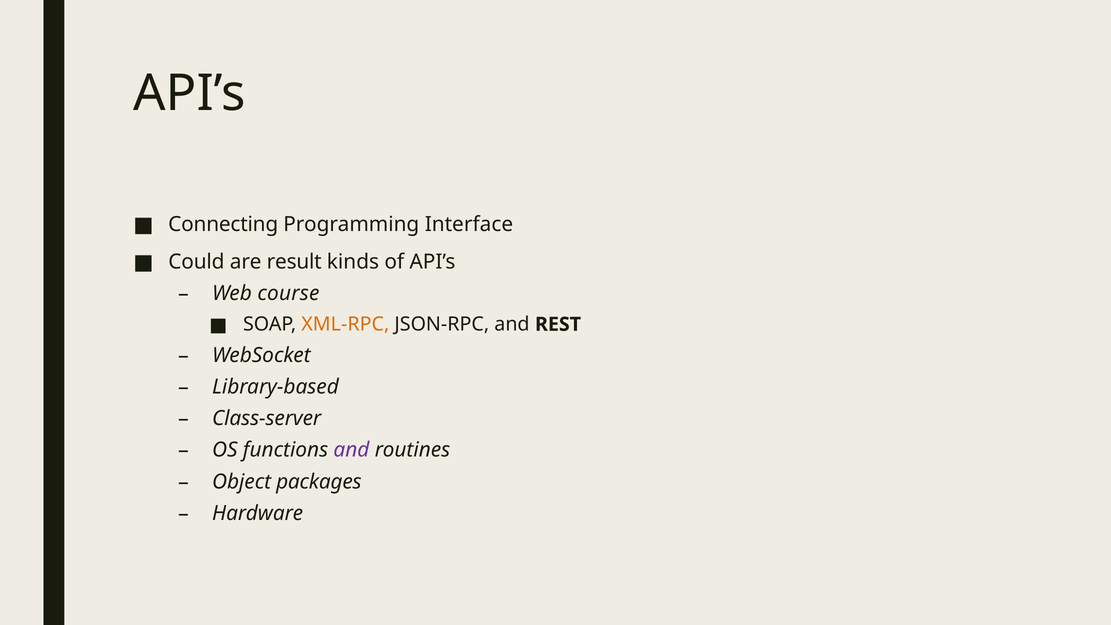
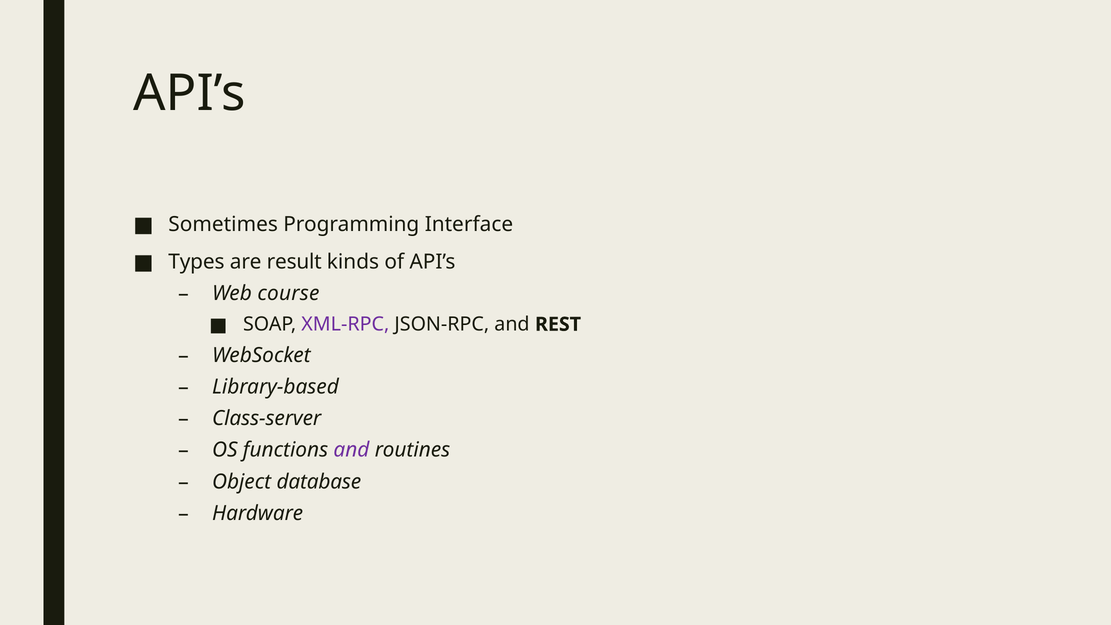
Connecting: Connecting -> Sometimes (223, 224)
Could: Could -> Types (196, 262)
XML-RPC colour: orange -> purple (345, 324)
packages: packages -> database (319, 482)
